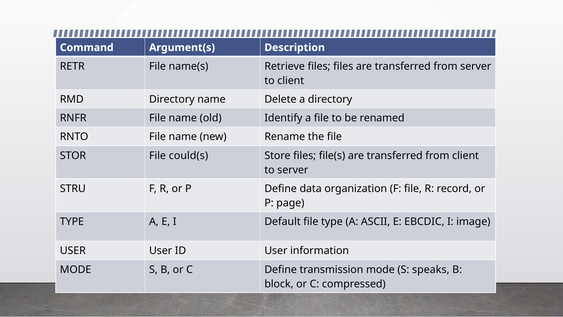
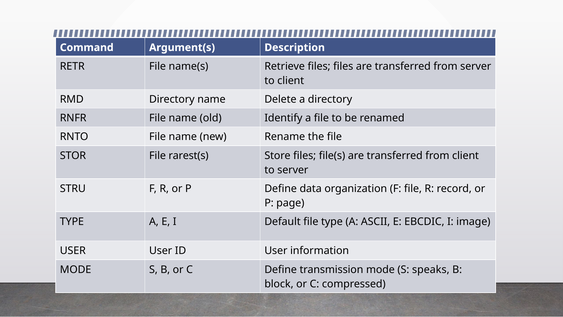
could(s: could(s -> rarest(s (189, 155)
